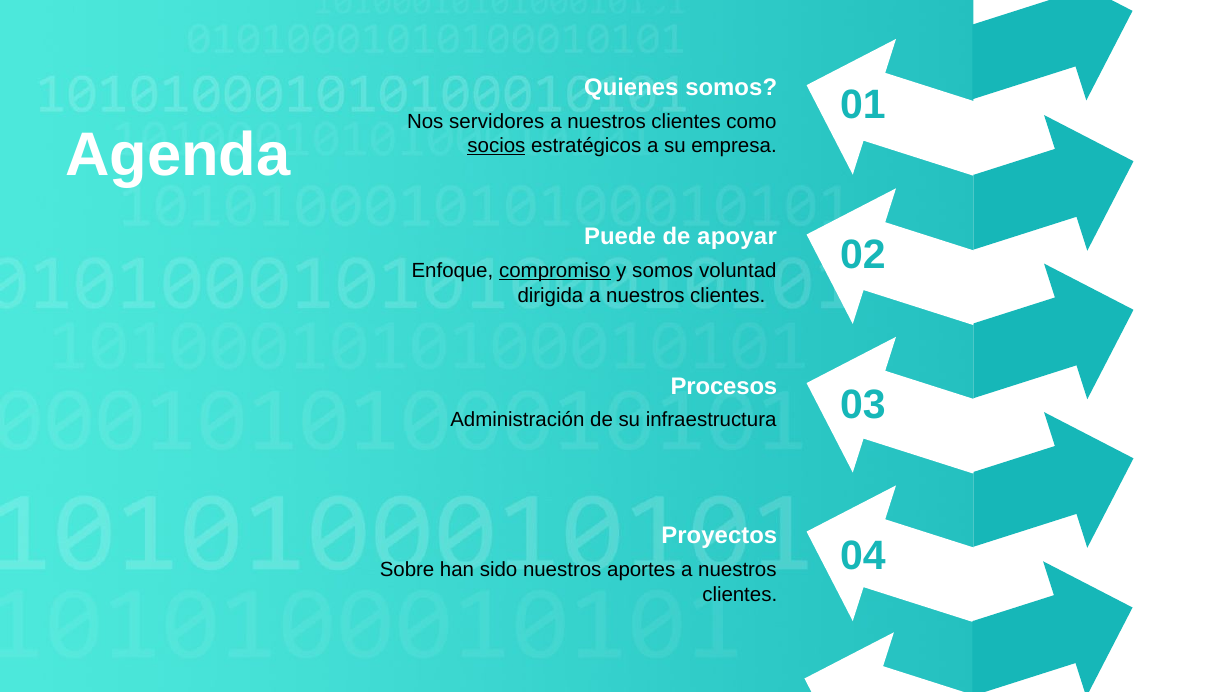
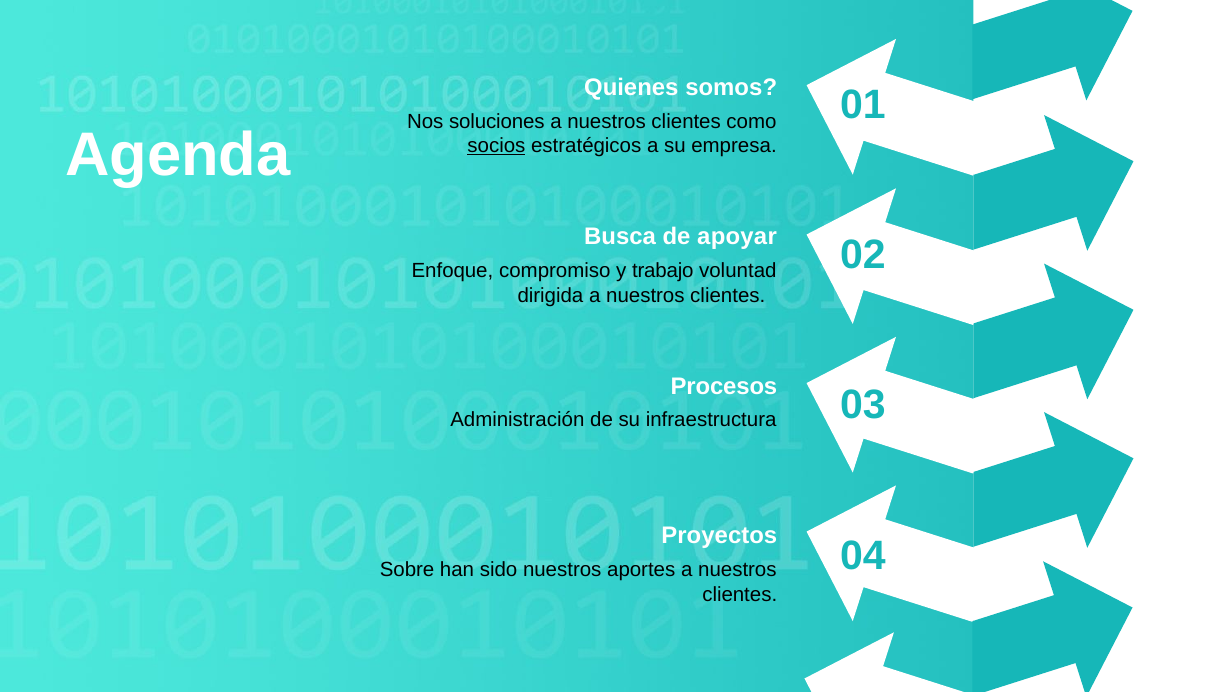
servidores: servidores -> soluciones (497, 121)
Puede: Puede -> Busca (620, 237)
compromiso underline: present -> none (555, 271)
y somos: somos -> trabajo (663, 271)
